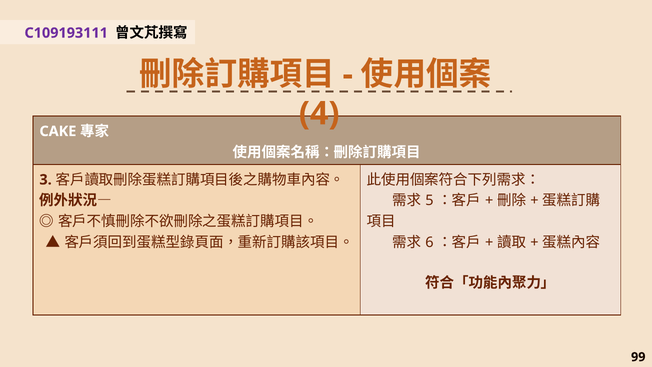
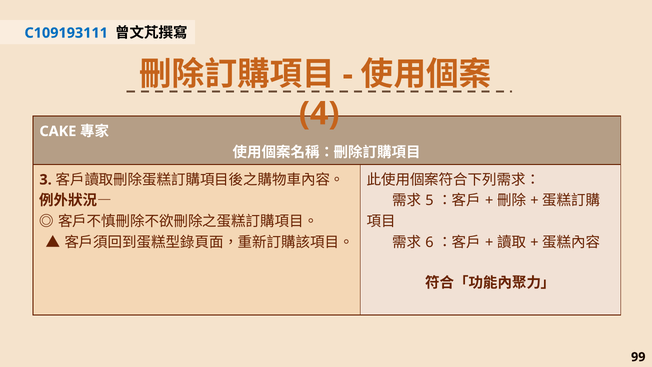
C109193111 colour: purple -> blue (66, 33)
